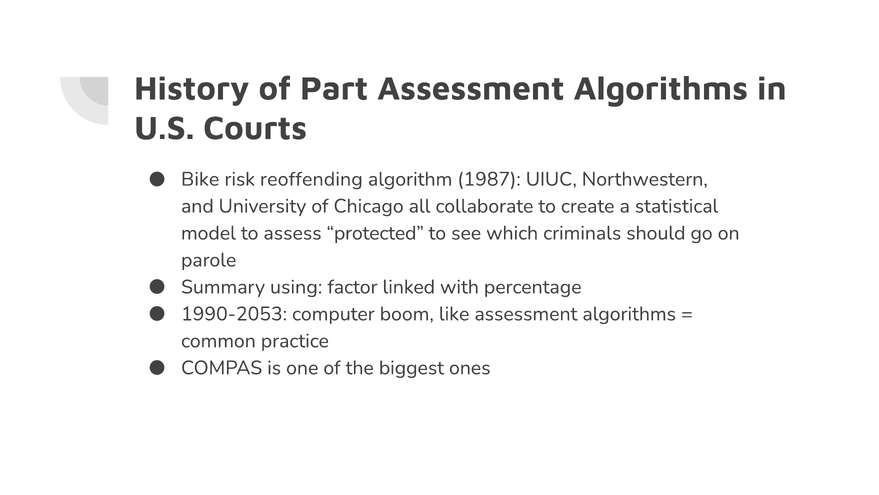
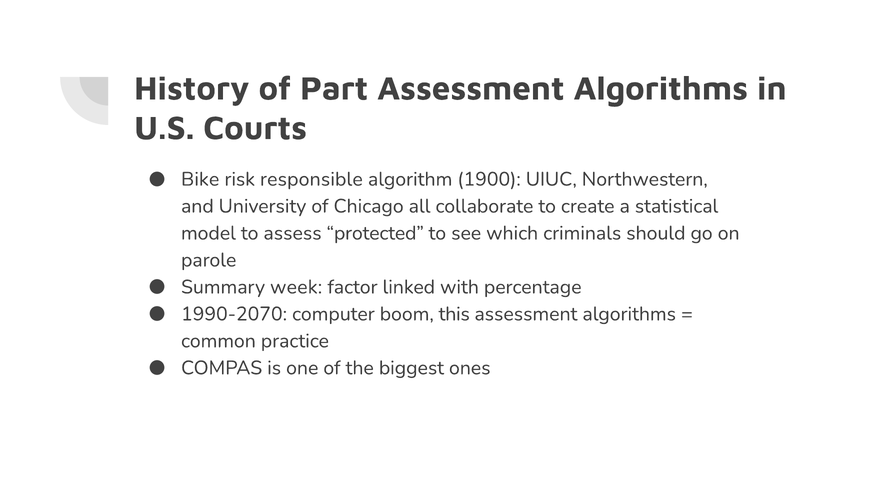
reoffending: reoffending -> responsible (311, 179)
1987: 1987 -> 1900 (489, 179)
using: using -> week (296, 287)
1990-2053: 1990-2053 -> 1990-2070 (234, 314)
like: like -> this (454, 314)
